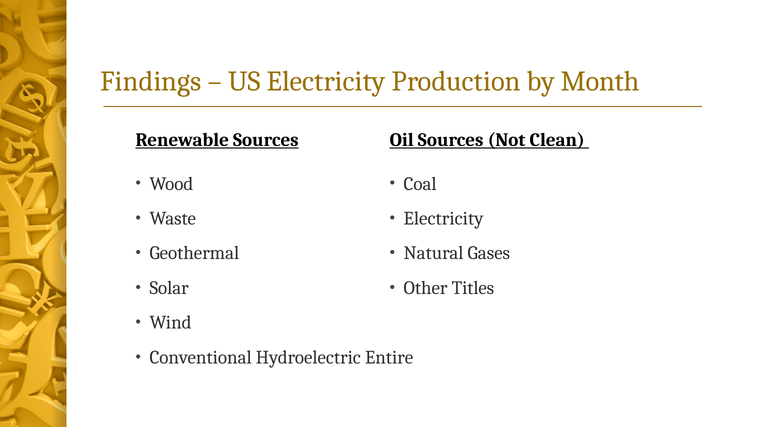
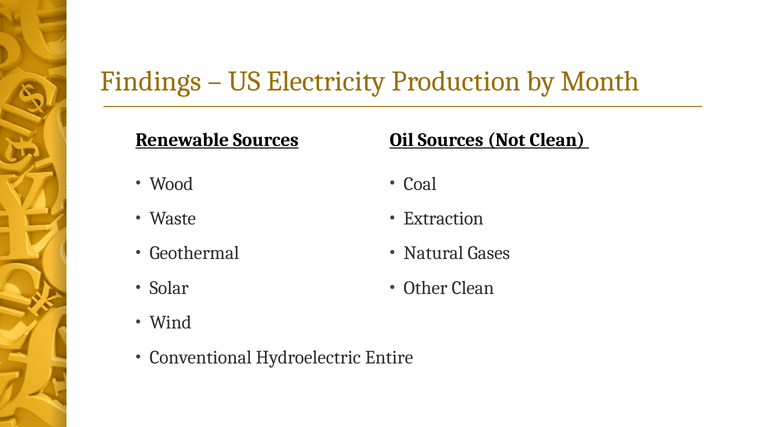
Electricity: Electricity -> Extraction (444, 219)
Other Titles: Titles -> Clean (473, 288)
